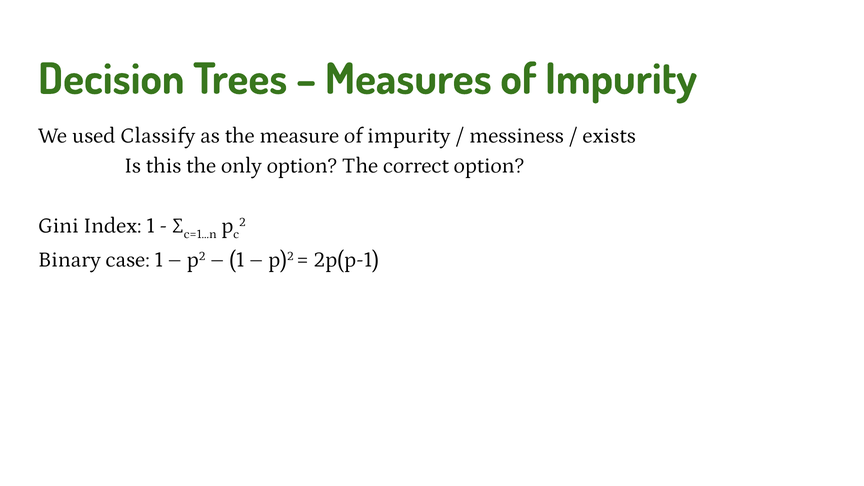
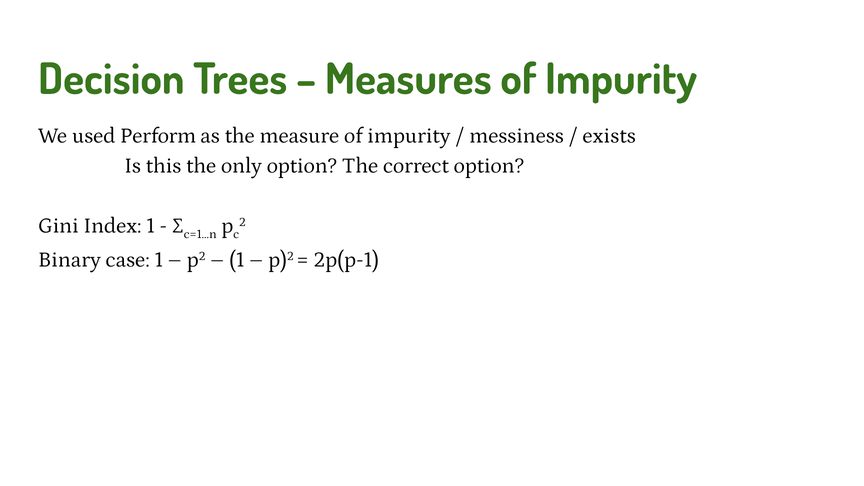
Classify: Classify -> Perform (158, 136)
